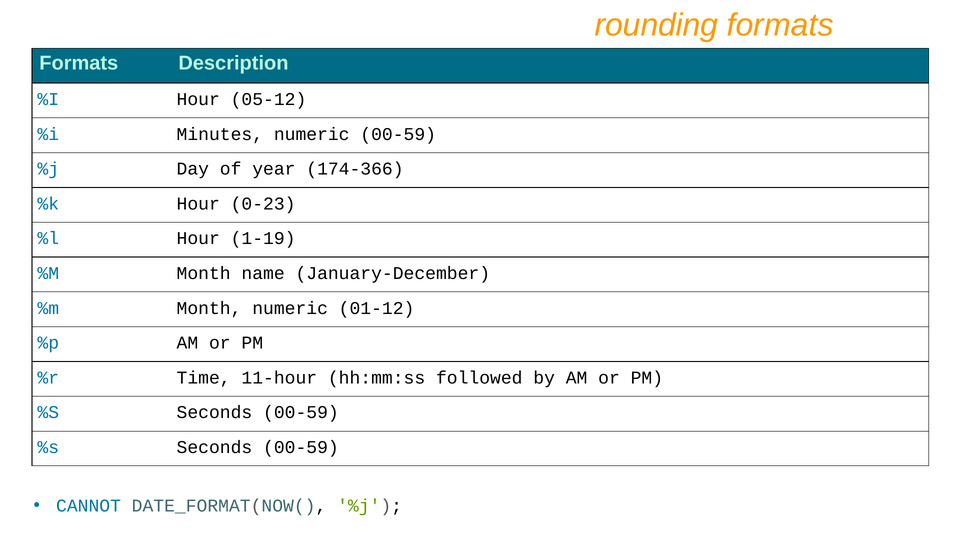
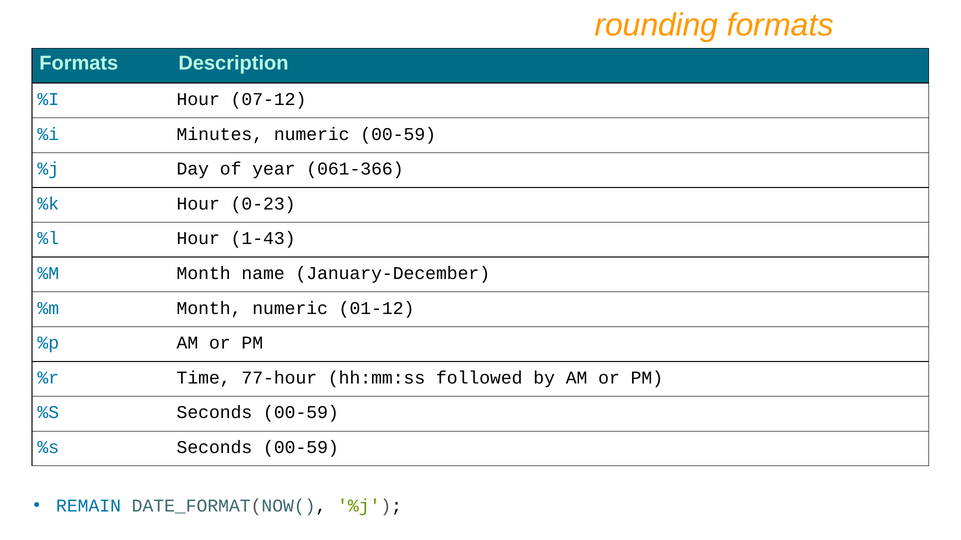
05-12: 05-12 -> 07-12 (268, 99)
174-366: 174-366 -> 061-366 (355, 169)
1-19: 1-19 -> 1-43 (263, 239)
11-hour: 11-hour -> 77-hour (279, 378)
CANNOT: CANNOT -> REMAIN (89, 506)
